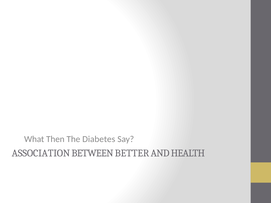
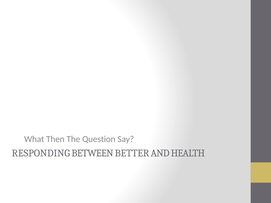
Diabetes: Diabetes -> Question (99, 139)
ASSOCIATION: ASSOCIATION -> RESPONDING (41, 153)
